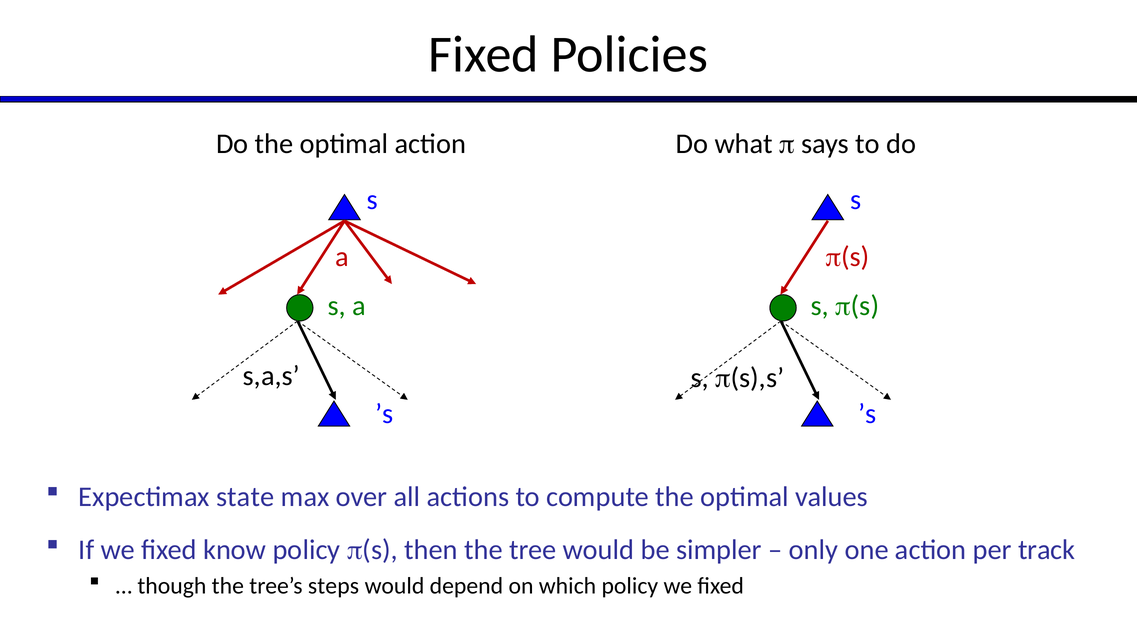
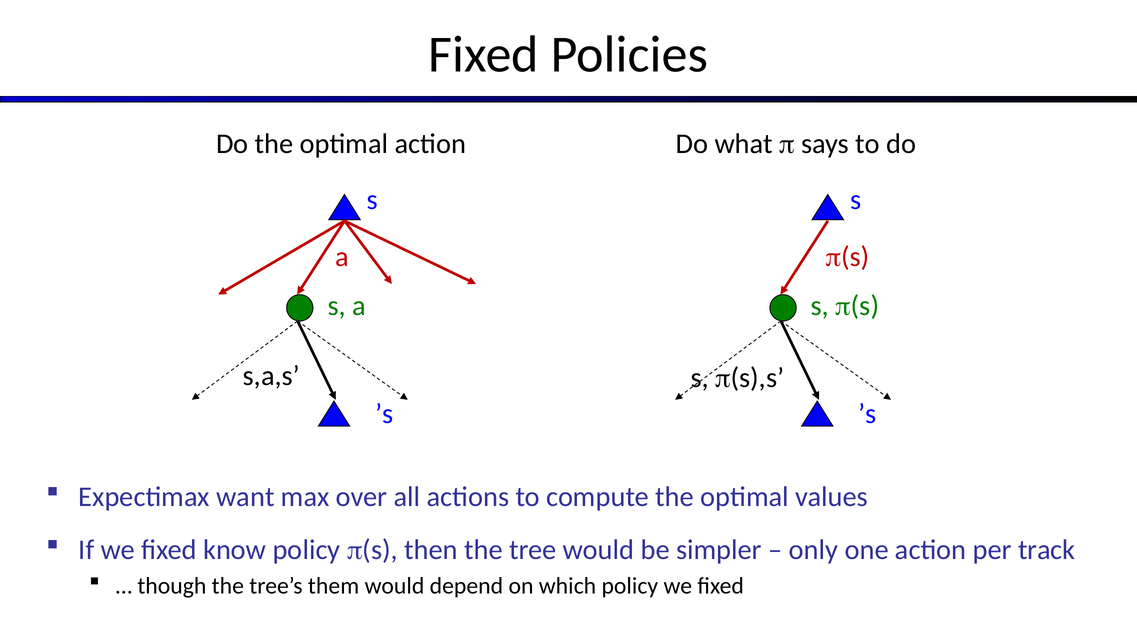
state: state -> want (245, 497)
steps: steps -> them (334, 585)
